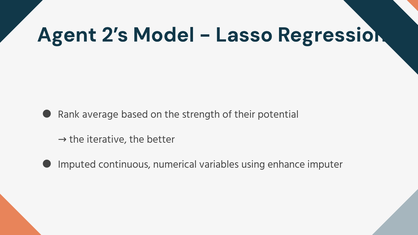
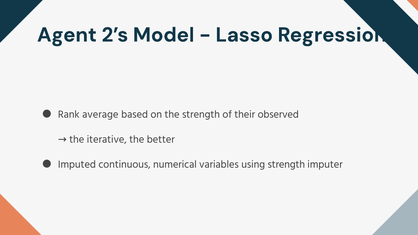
potential: potential -> observed (278, 114)
using enhance: enhance -> strength (286, 164)
